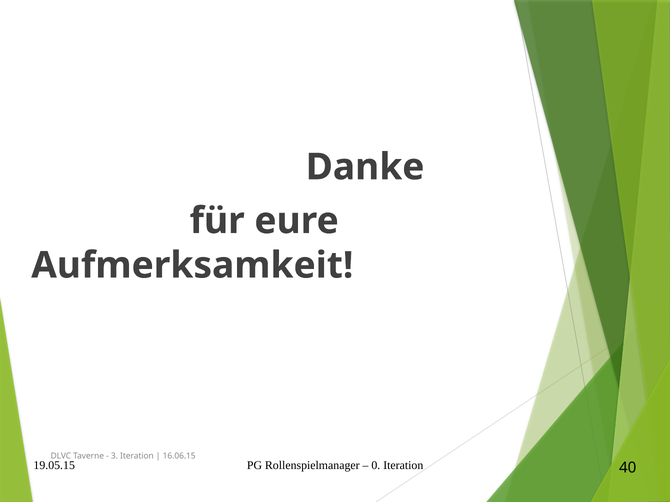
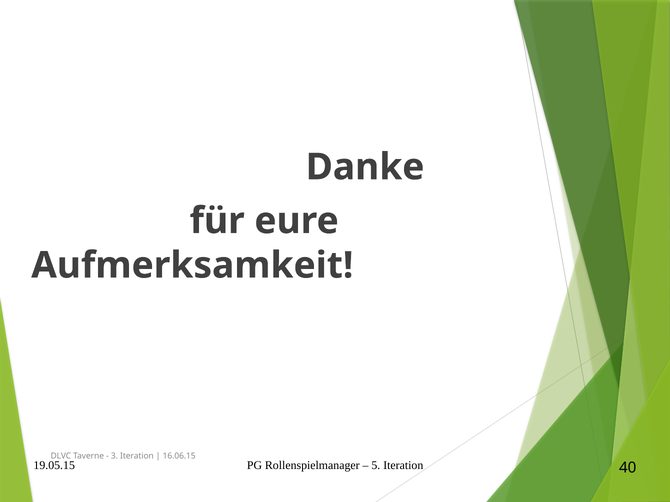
0: 0 -> 5 (376, 466)
